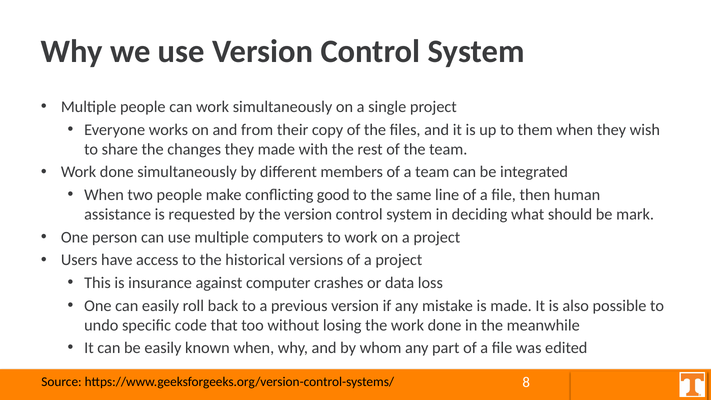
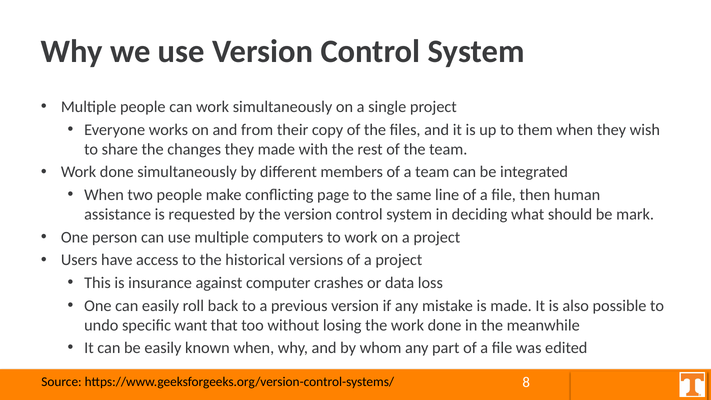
good: good -> page (333, 195)
code: code -> want (191, 325)
